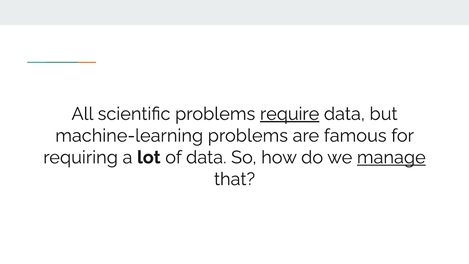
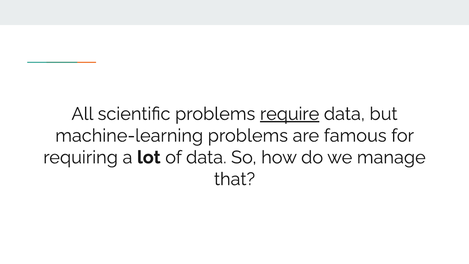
manage underline: present -> none (391, 157)
